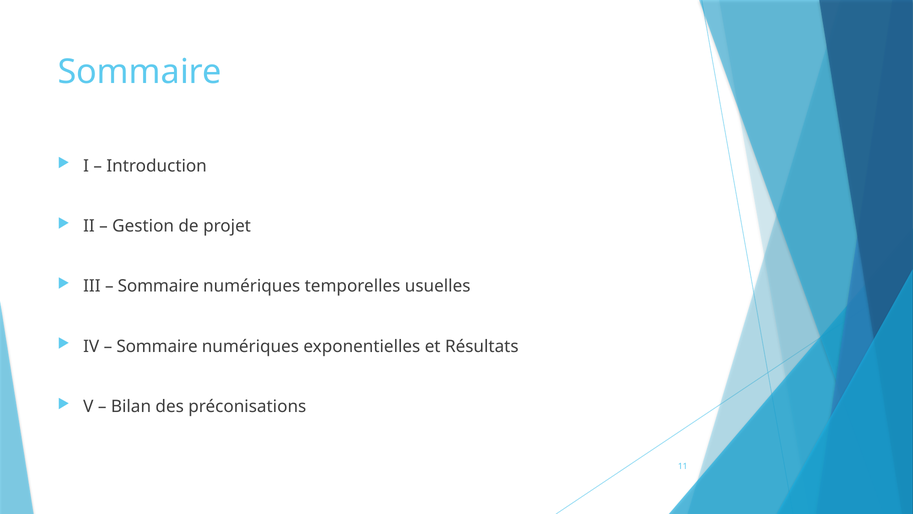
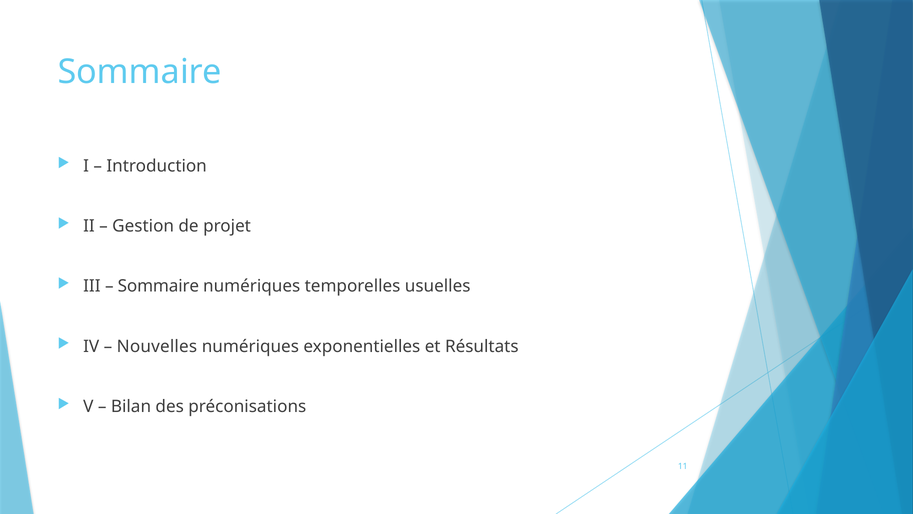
Sommaire: Sommaire -> Nouvelles (157, 346)
